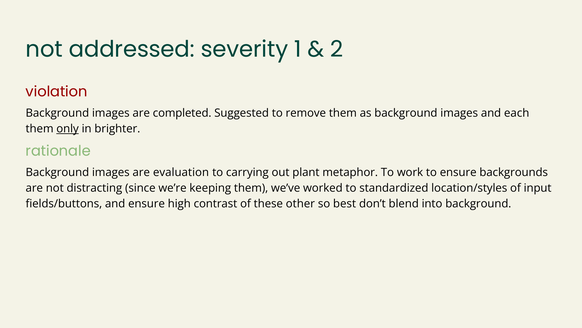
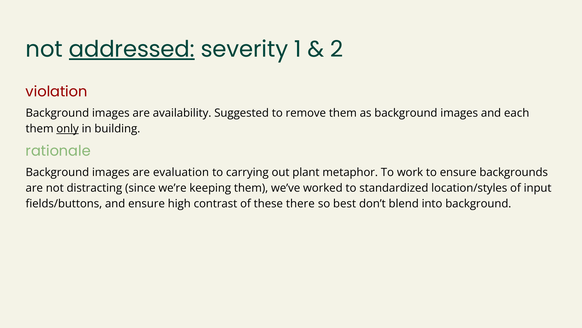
addressed underline: none -> present (132, 49)
completed: completed -> availability (182, 113)
brighter: brighter -> building (117, 128)
other: other -> there (300, 203)
